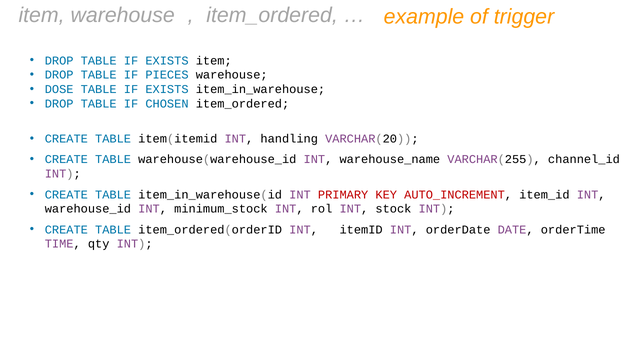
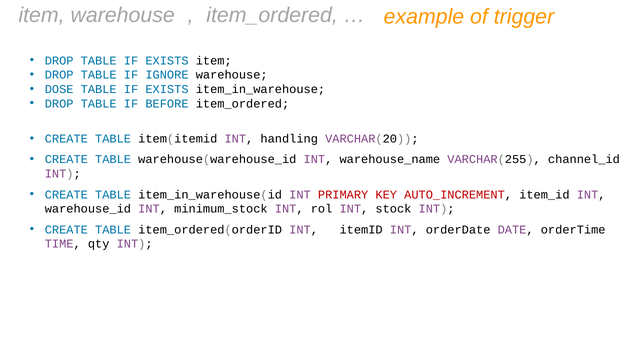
PIECES: PIECES -> IGNORE (167, 75)
CHOSEN: CHOSEN -> BEFORE (167, 104)
